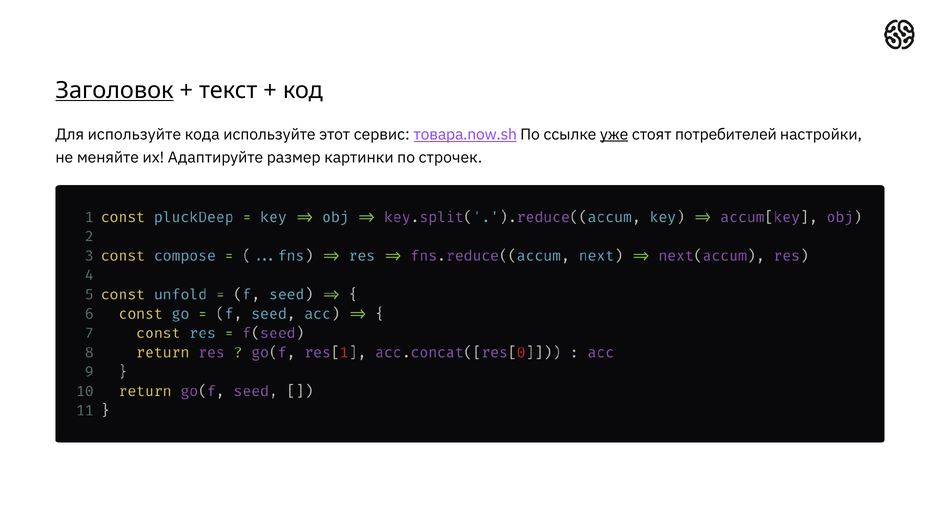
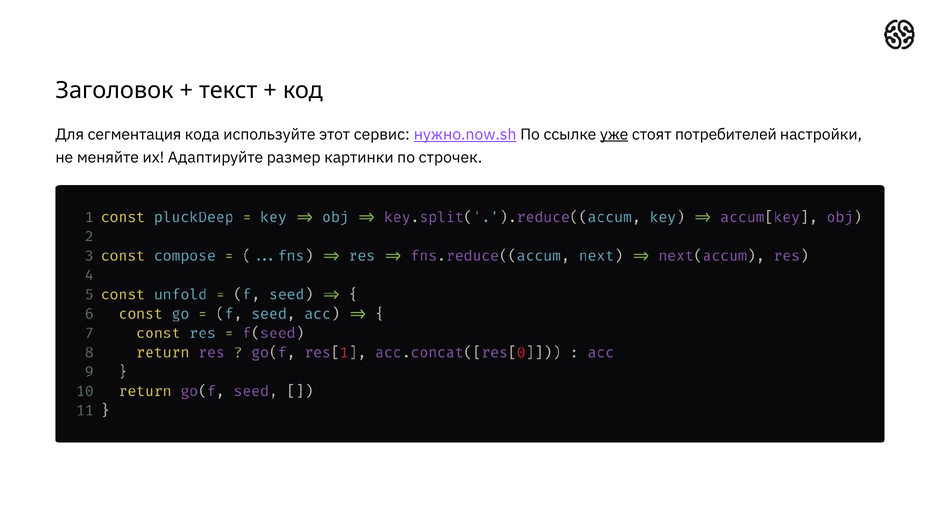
Заголовок underline: present -> none (115, 90)
Для используйте: используйте -> сегментация (134, 134)
товара.now.sh: товара.now.sh -> нужно.now.sh (465, 134)
